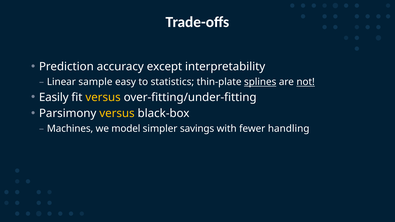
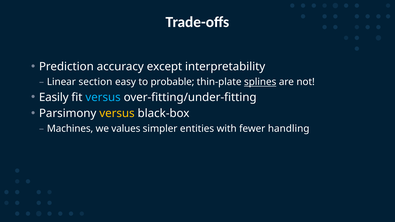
sample: sample -> section (95, 82)
statistics: statistics -> probable (172, 82)
not underline: present -> none (306, 82)
versus colour: yellow -> light blue (103, 97)
model: model -> values (126, 129)
savings: savings -> entities (197, 129)
